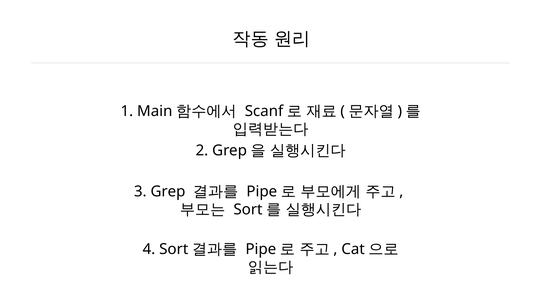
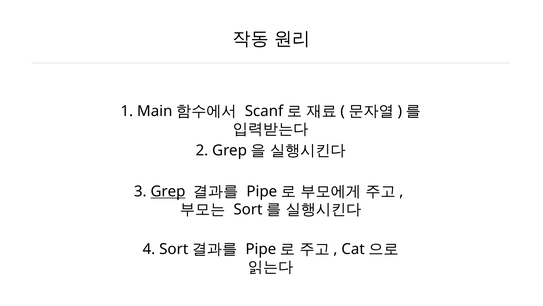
Grep underline: none -> present (168, 191)
